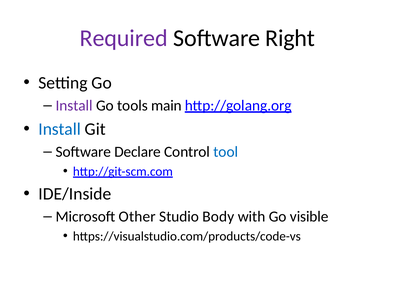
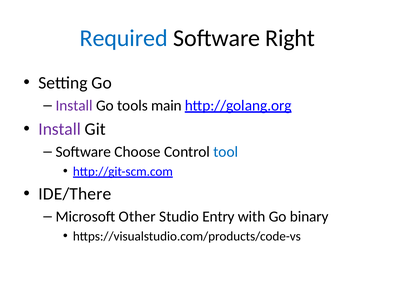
Required colour: purple -> blue (124, 38)
Install colour: blue -> purple (60, 129)
Declare: Declare -> Choose (138, 152)
IDE/Inside: IDE/Inside -> IDE/There (75, 194)
Body: Body -> Entry (218, 216)
visible: visible -> binary (309, 216)
